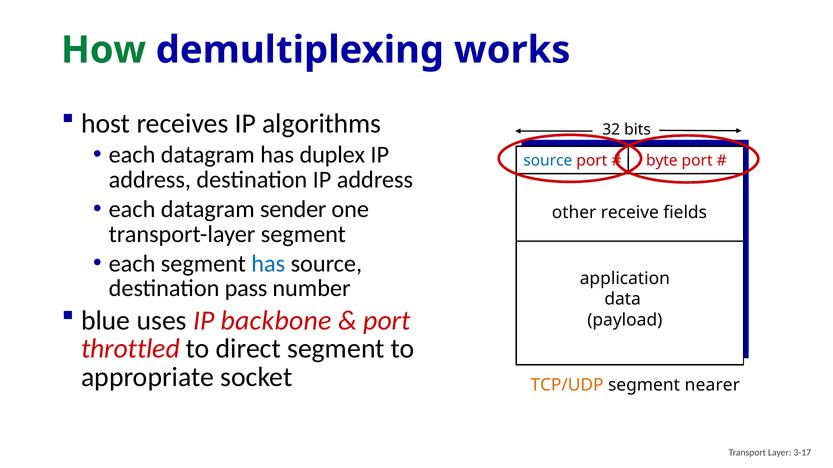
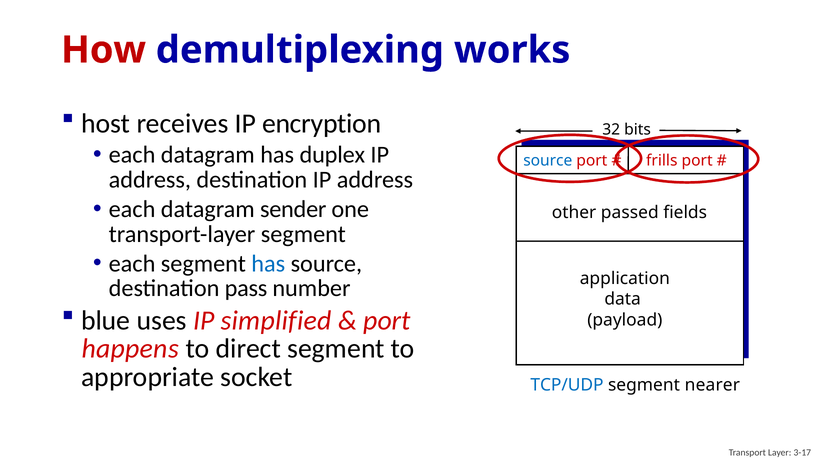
How colour: green -> red (103, 50)
algorithms: algorithms -> encryption (322, 124)
byte: byte -> frills (662, 161)
receive: receive -> passed (630, 213)
backbone: backbone -> simplified (276, 321)
throttled: throttled -> happens (130, 349)
TCP/UDP colour: orange -> blue (567, 386)
